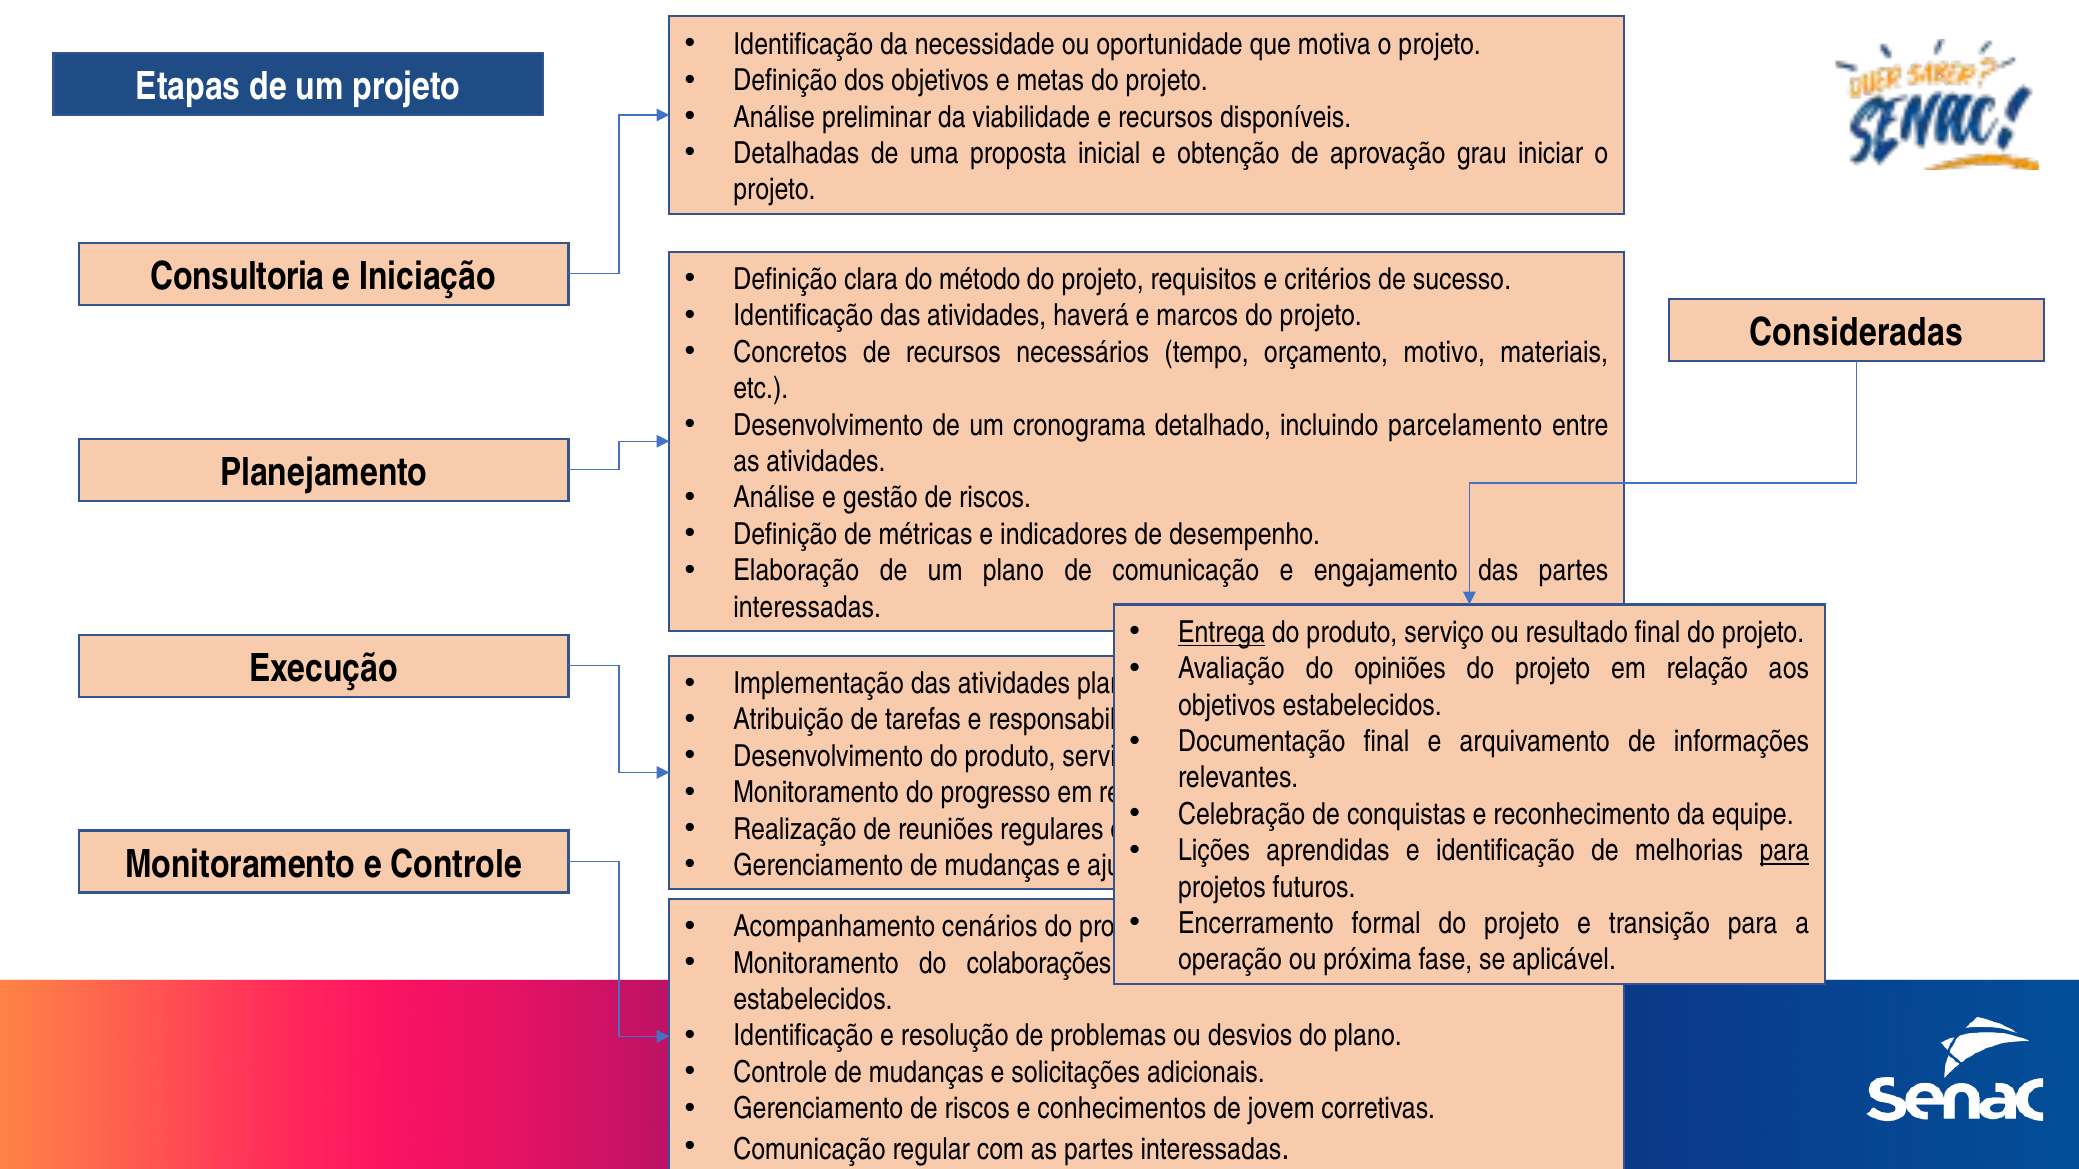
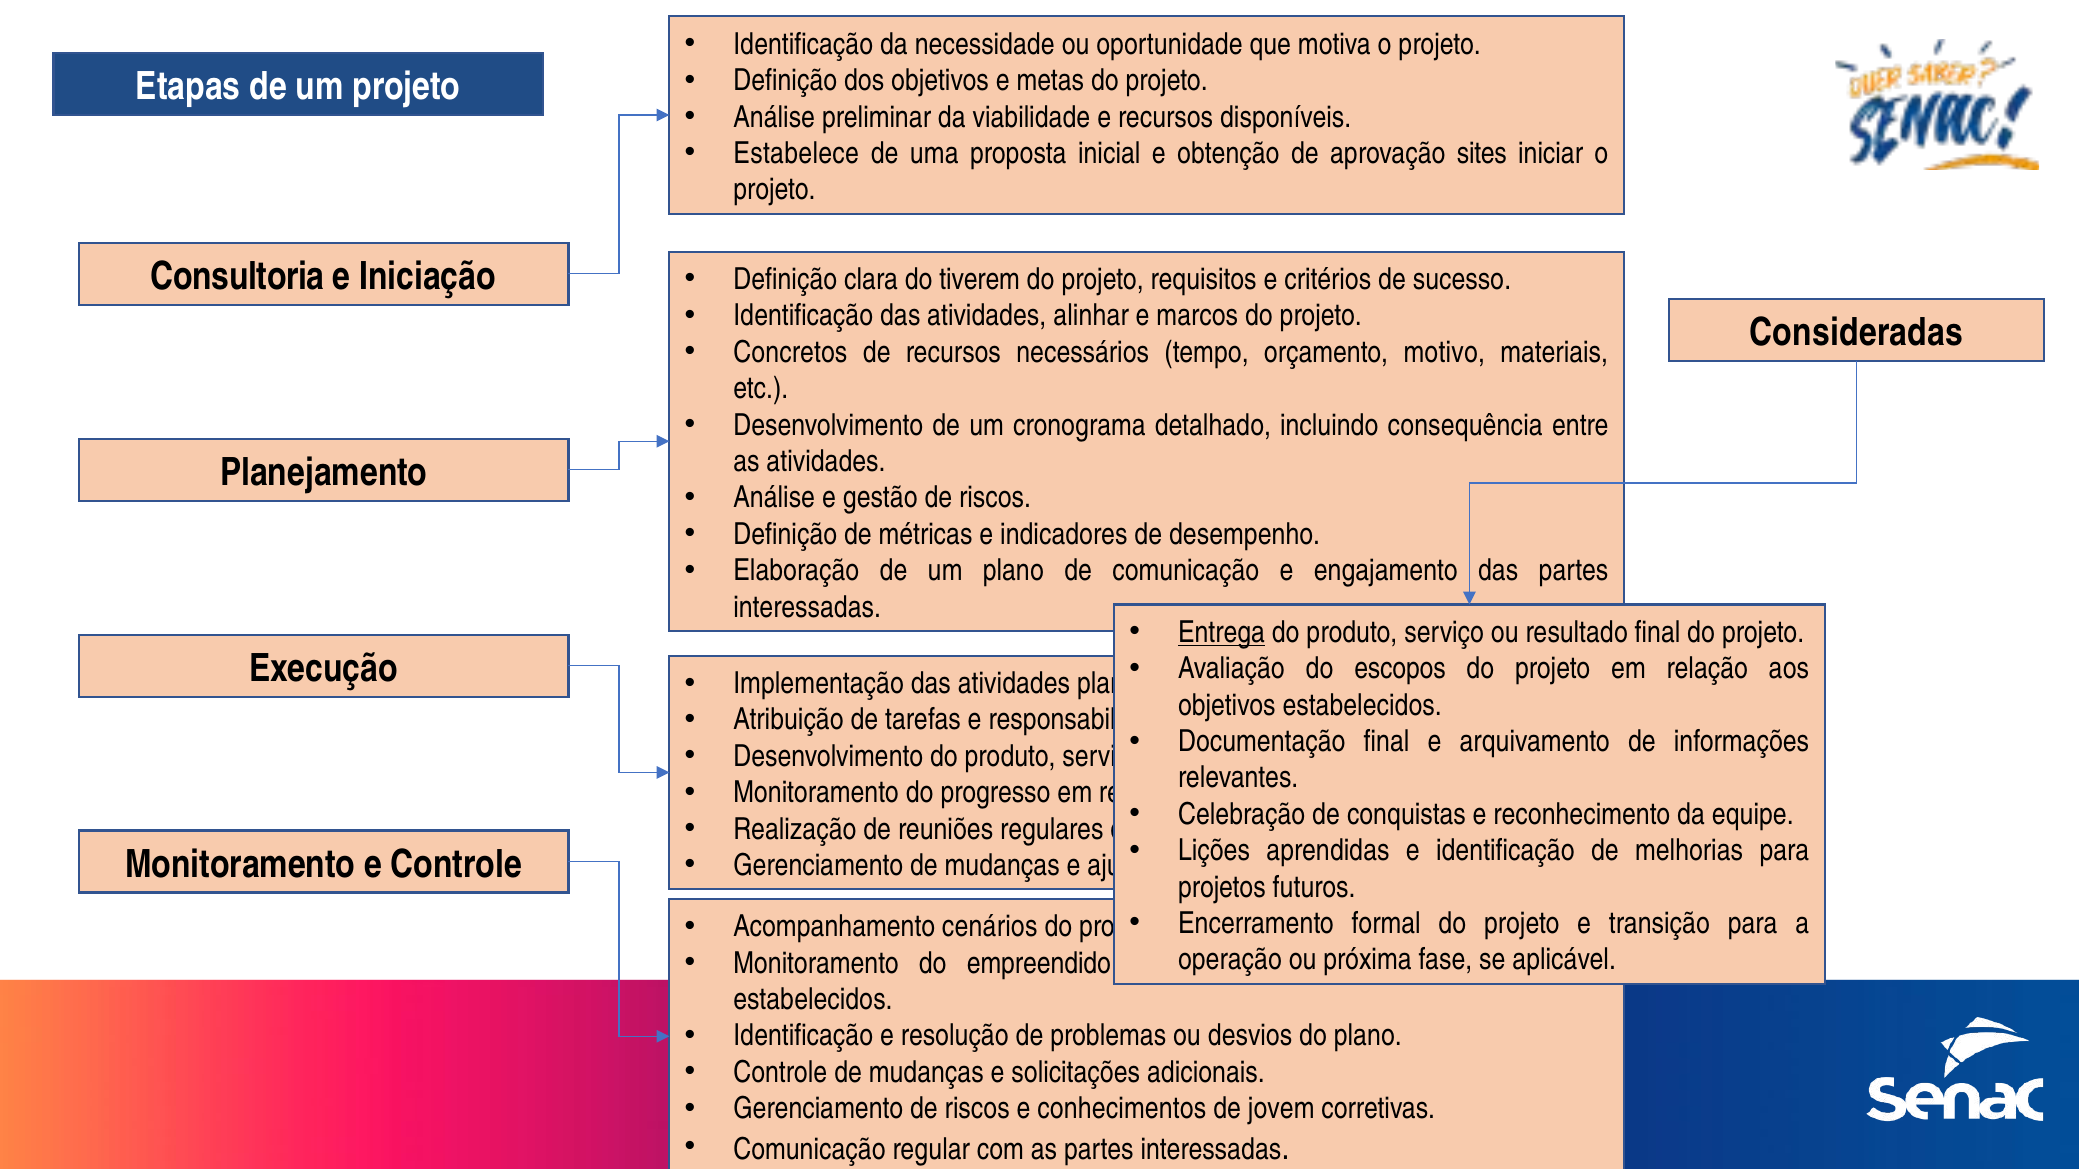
Detalhadas: Detalhadas -> Estabelece (796, 154)
grau: grau -> sites (1482, 154)
método: método -> tiverem (980, 280)
haverá: haverá -> alinhar (1091, 316)
parcelamento: parcelamento -> consequência (1465, 425)
opiniões: opiniões -> escopos (1400, 669)
para underline: present -> none (1784, 851)
colaborações: colaborações -> empreendido (1039, 963)
